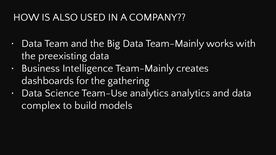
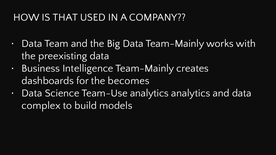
ALSO: ALSO -> THAT (65, 17)
gathering: gathering -> becomes (129, 81)
